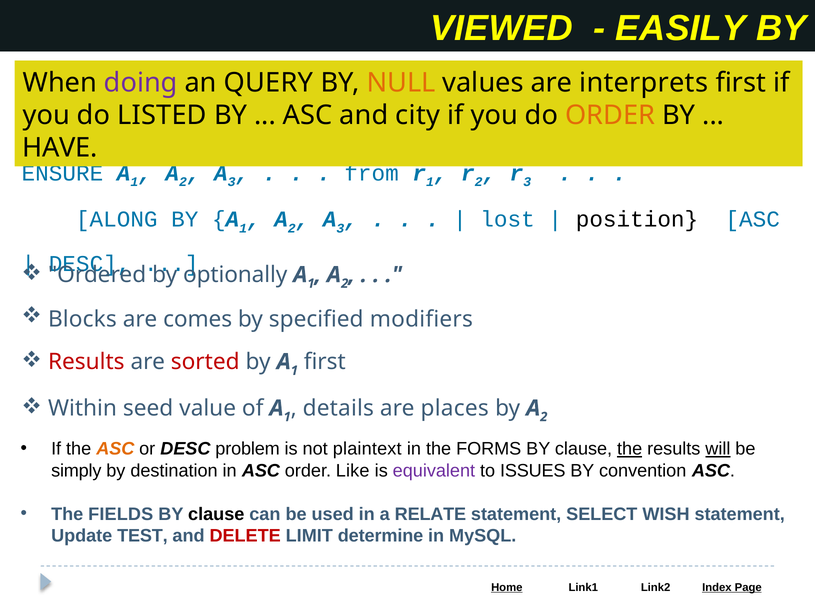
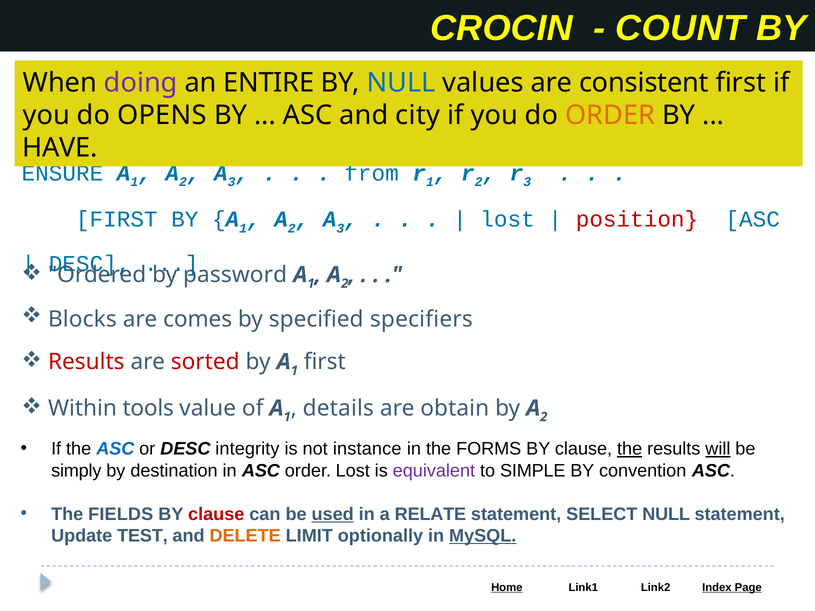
VIEWED: VIEWED -> CROCIN (502, 28)
EASILY: EASILY -> COUNT (680, 28)
QUERY: QUERY -> ENTIRE (269, 83)
NULL colour: orange -> blue (401, 83)
interprets: interprets -> consistent (644, 83)
LISTED: LISTED -> OPENS (162, 115)
ALONG: ALONG -> FIRST (117, 220)
position colour: black -> red (637, 220)
optionally: optionally -> password (235, 275)
modifiers: modifiers -> specifiers (421, 319)
seed: seed -> tools (148, 408)
places: places -> obtain (455, 408)
ASC colour: orange -> blue (115, 449)
problem: problem -> integrity (247, 449)
plaintext: plaintext -> instance (367, 449)
order Like: Like -> Lost (353, 471)
ISSUES: ISSUES -> SIMPLE (533, 471)
clause colour: black -> red (216, 514)
used underline: none -> present (333, 514)
SELECT WISH: WISH -> NULL (666, 514)
DELETE colour: red -> orange (245, 536)
determine: determine -> optionally (380, 536)
MySQL underline: none -> present (483, 536)
